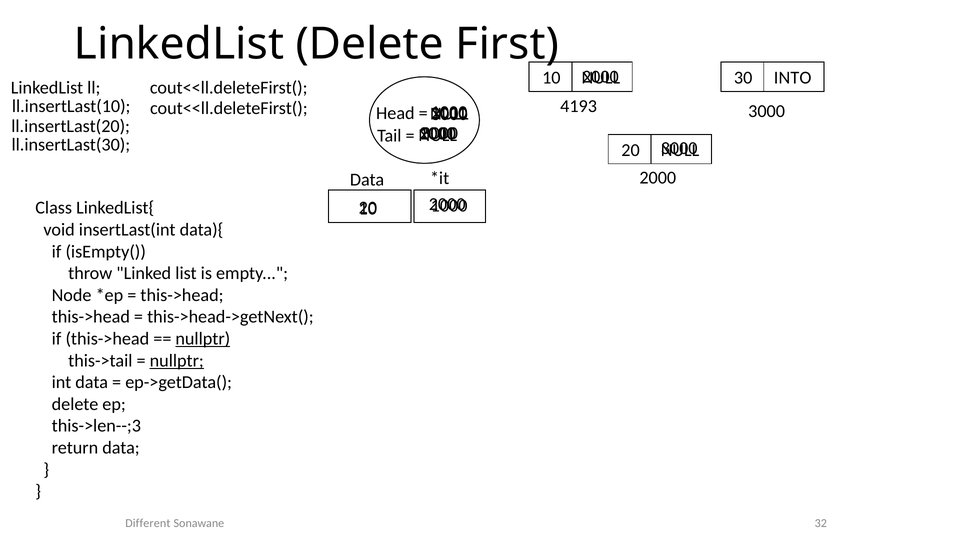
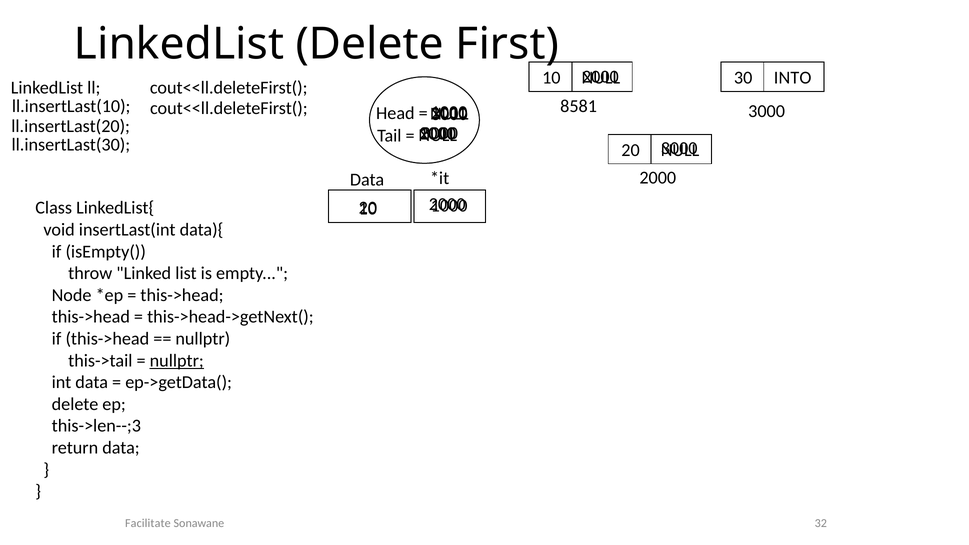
4193: 4193 -> 8581 (579, 106)
nullptr underline: present -> none (203, 339)
Different: Different -> Facilitate (148, 523)
